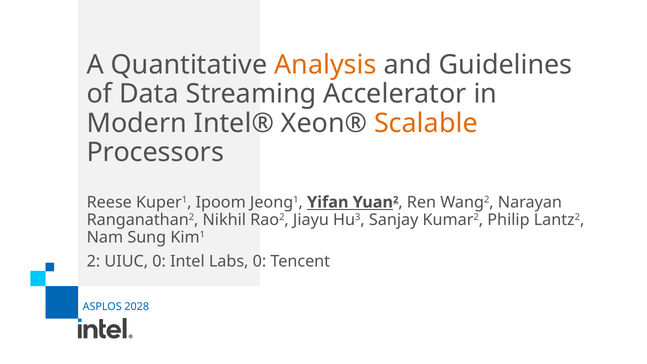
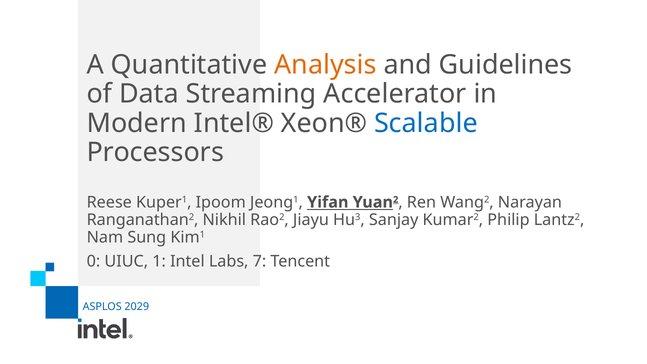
Scalable colour: orange -> blue (426, 123)
2: 2 -> 0 (94, 261)
UIUC 0: 0 -> 1 (159, 261)
Labs 0: 0 -> 7 (259, 261)
2028: 2028 -> 2029 (137, 307)
